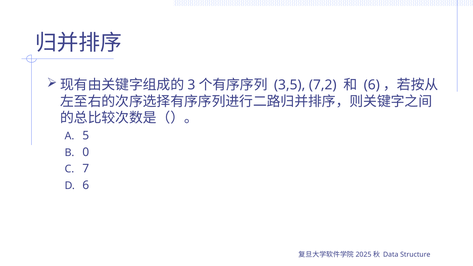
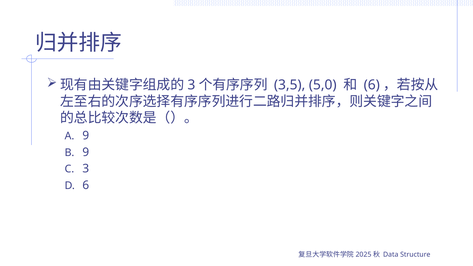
7,2: 7,2 -> 5,0 (323, 85)
5: 5 -> 9 (86, 136)
0: 0 -> 9 (86, 152)
7: 7 -> 3 (86, 169)
